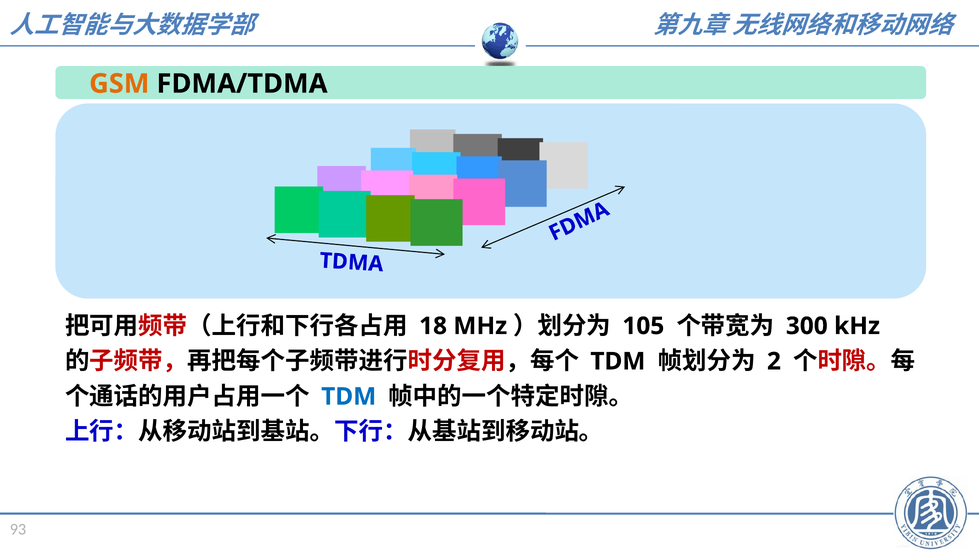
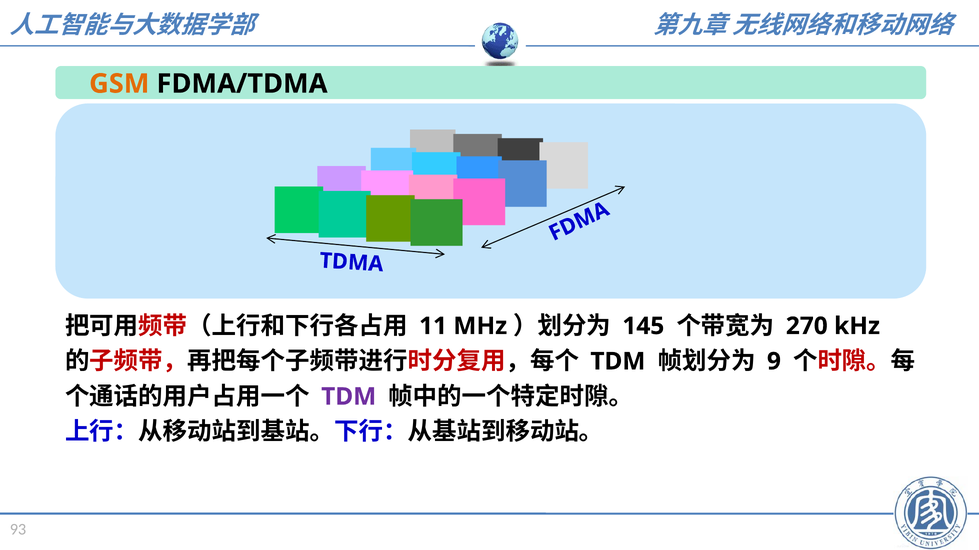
18: 18 -> 11 (433, 326)
105: 105 -> 145 (643, 326)
300: 300 -> 270 (807, 326)
2: 2 -> 9 (774, 362)
TDM colour: blue -> purple (349, 397)
